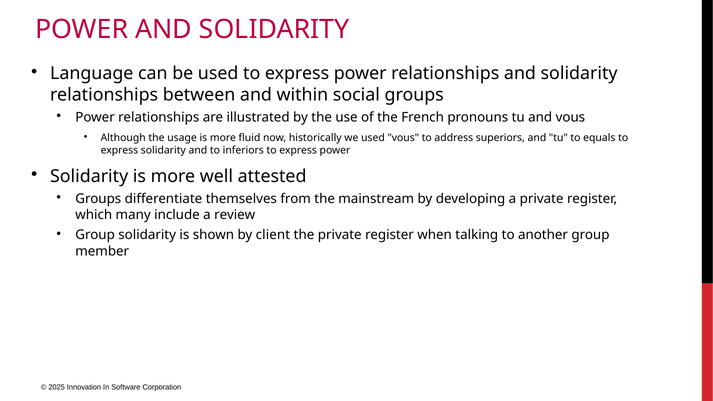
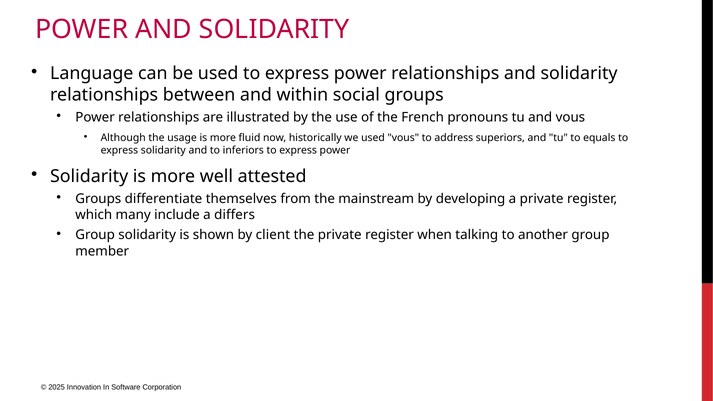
review: review -> differs (235, 215)
